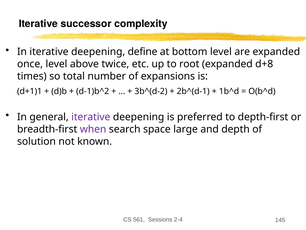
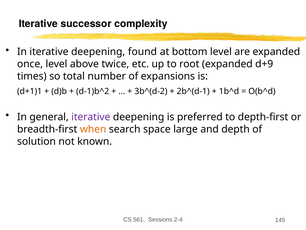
define: define -> found (142, 52)
d+8: d+8 -> d+9 (264, 64)
when colour: purple -> orange (93, 129)
